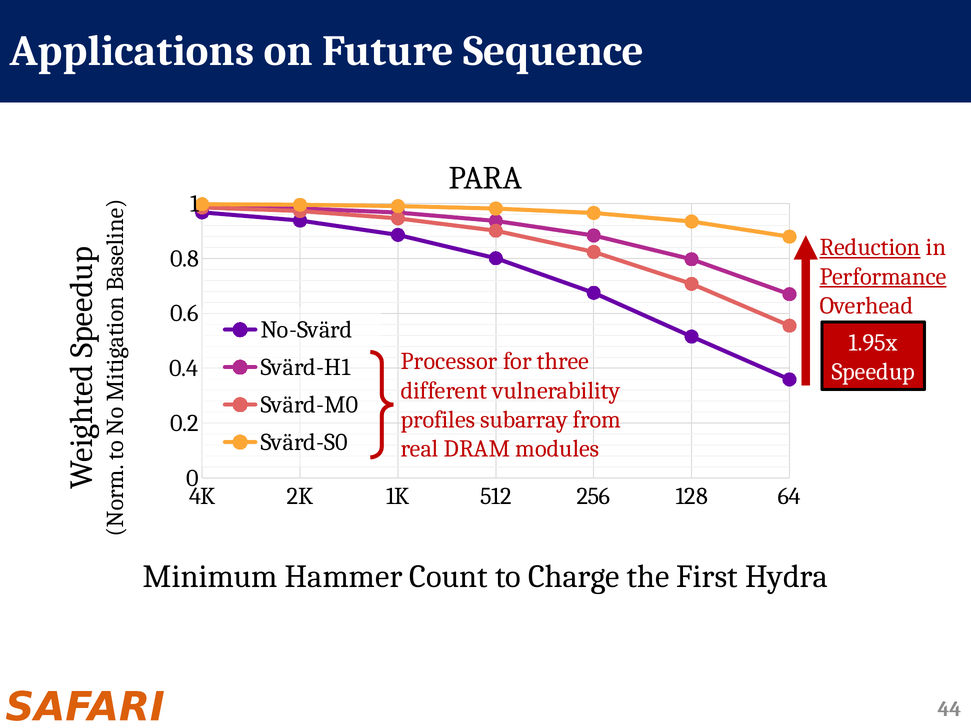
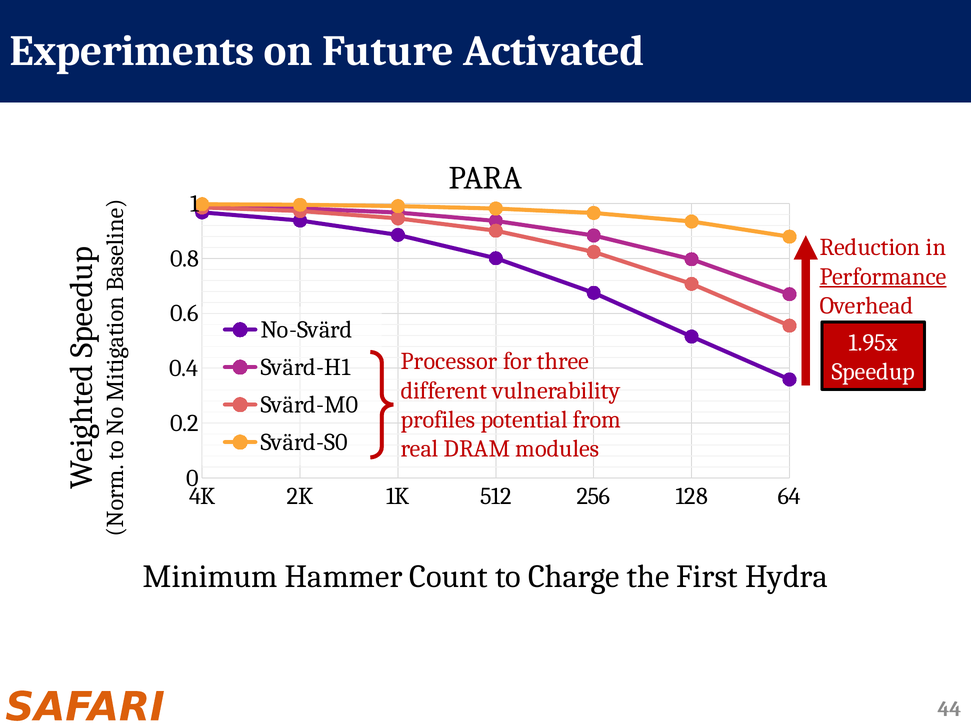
Applications: Applications -> Experiments (132, 51)
Sequence: Sequence -> Activated (554, 51)
Reduction underline: present -> none (870, 248)
subarray: subarray -> potential (524, 420)
